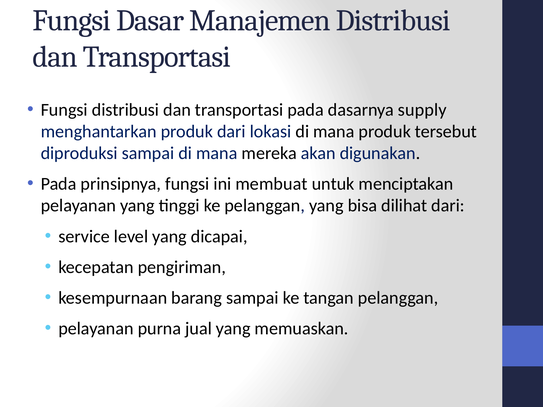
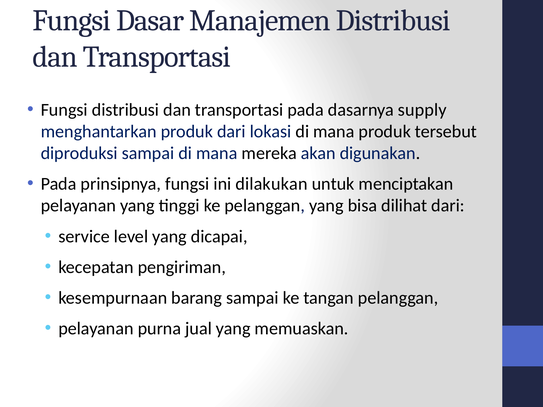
membuat: membuat -> dilakukan (271, 184)
